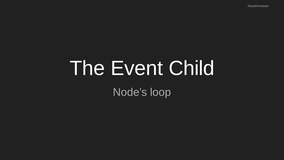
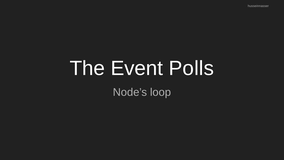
Child: Child -> Polls (191, 68)
